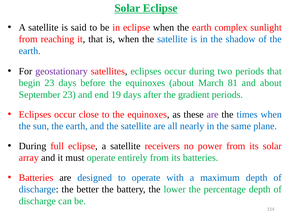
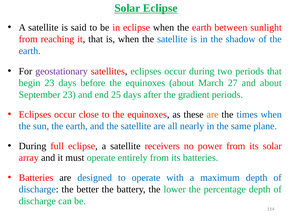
complex: complex -> between (231, 27)
81: 81 -> 27 (233, 83)
19: 19 -> 25 (116, 95)
are colour: purple -> orange (213, 114)
